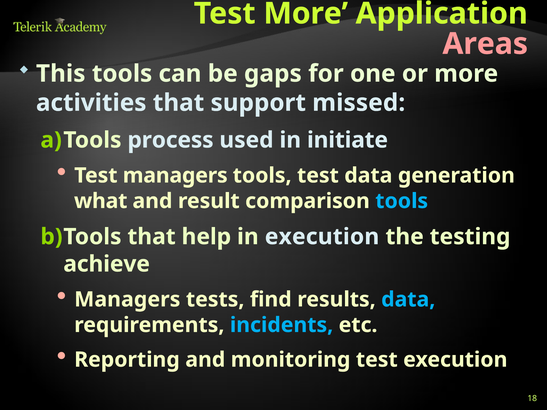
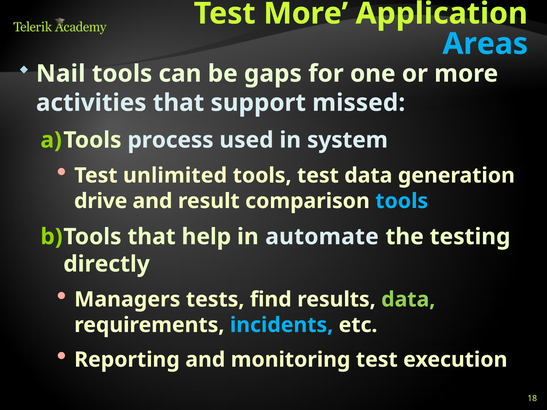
Areas colour: pink -> light blue (485, 44)
This: This -> Nail (61, 74)
initiate: initiate -> system (347, 140)
Test managers: managers -> unlimited (175, 176)
what: what -> drive (101, 201)
in execution: execution -> automate (322, 237)
achieve: achieve -> directly (107, 264)
data colour: light blue -> light green (408, 300)
